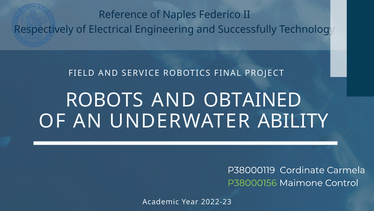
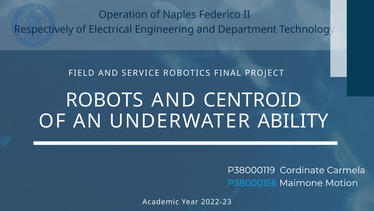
Reference: Reference -> Operation (123, 15)
Successfully: Successfully -> Department (247, 29)
OBTAINED: OBTAINED -> CENTROID (252, 100)
P38000156 colour: light green -> light blue (252, 182)
Control: Control -> Motion (342, 182)
